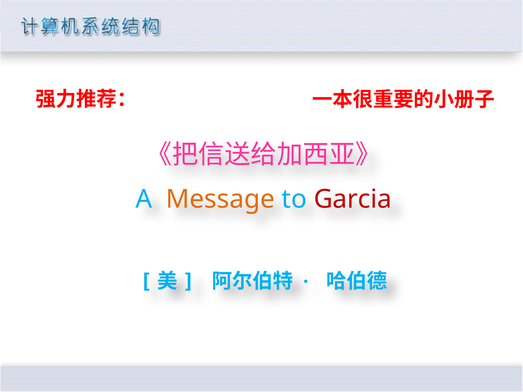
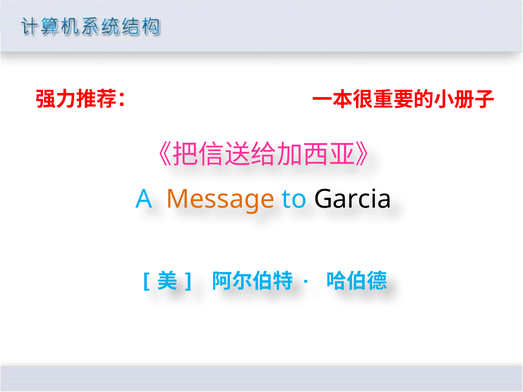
Garcia colour: red -> black (353, 199)
